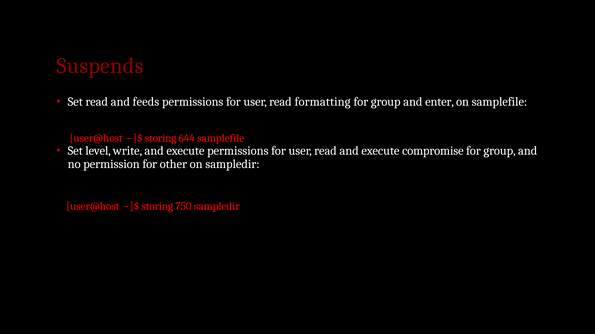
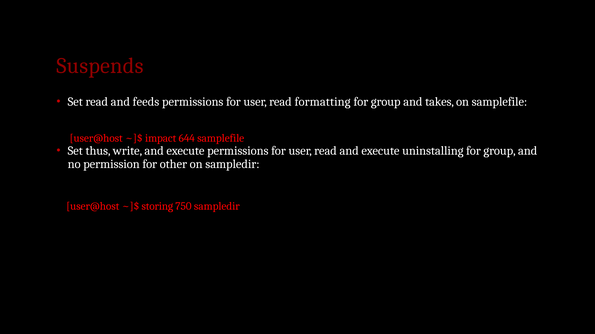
enter: enter -> takes (440, 102)
storing: storing -> impact (161, 139)
level: level -> thus (98, 151)
compromise: compromise -> uninstalling (433, 151)
